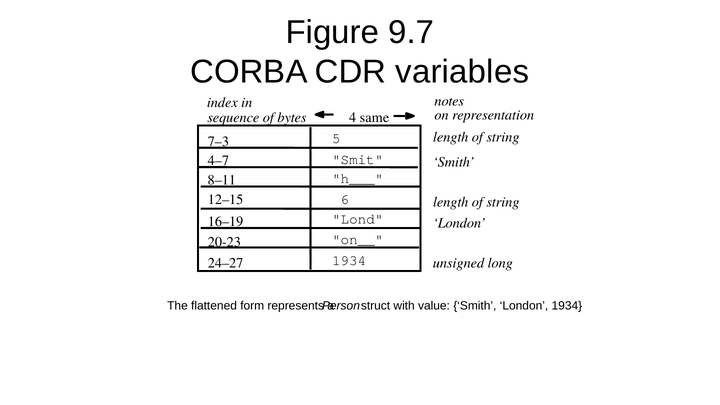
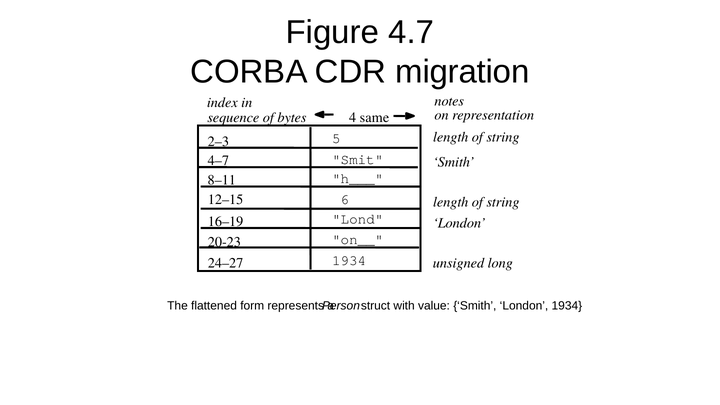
9.7: 9.7 -> 4.7 (411, 32)
variables: variables -> migration (462, 72)
7–3: 7–3 -> 2–3 (218, 141)
